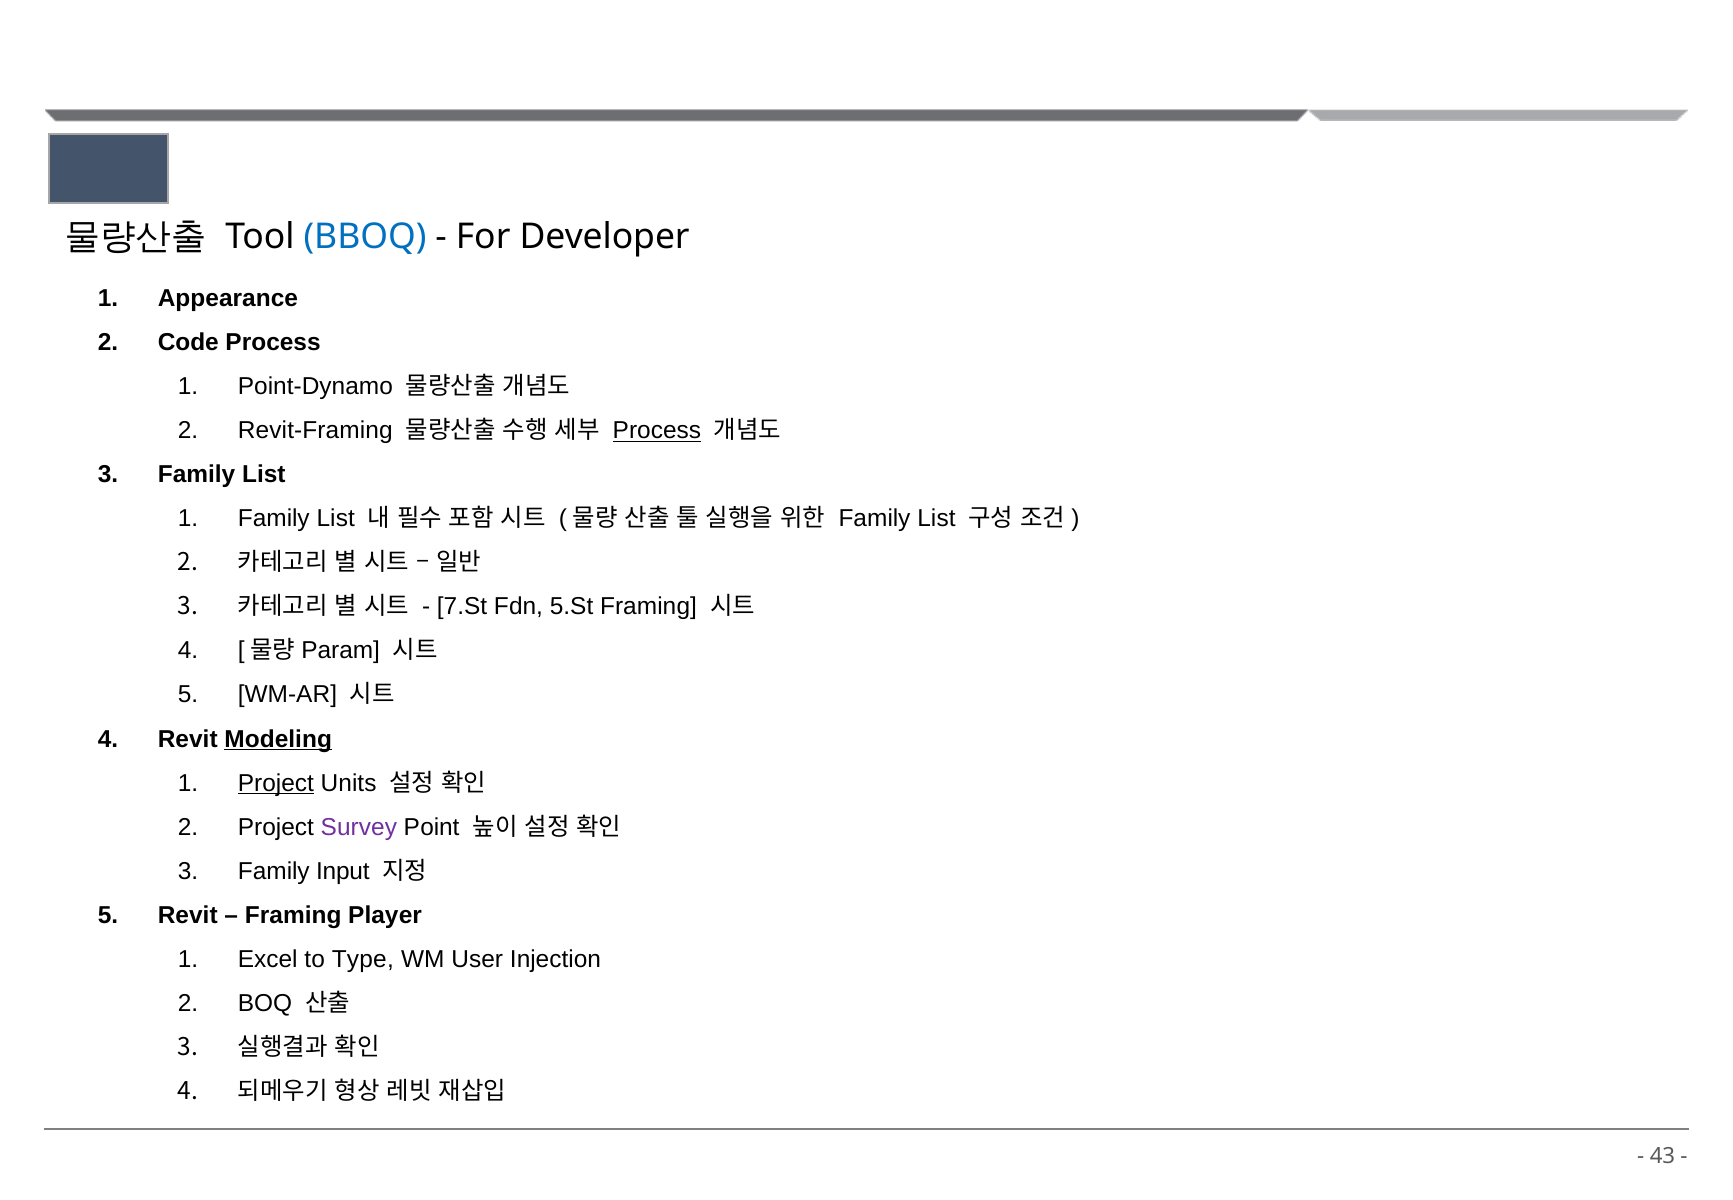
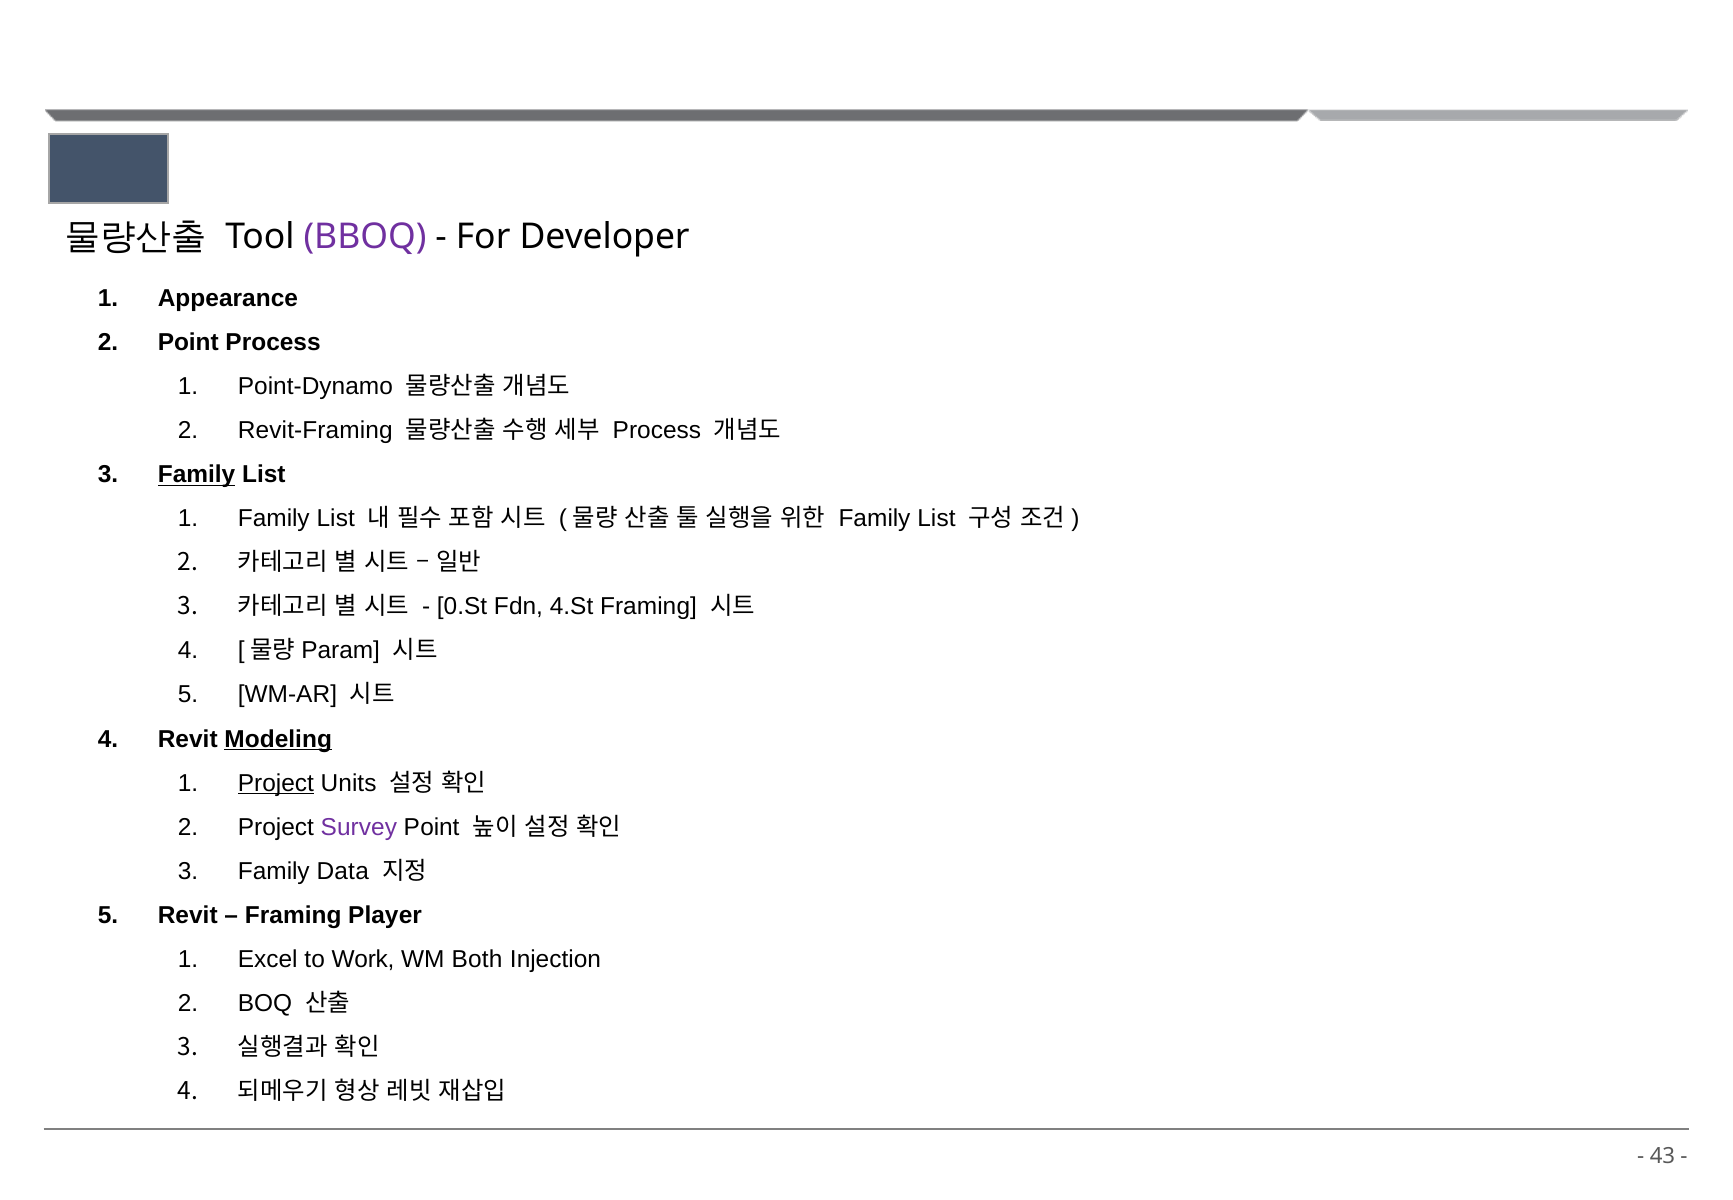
BBOQ colour: blue -> purple (365, 237)
Code: Code -> Point (188, 343)
Process underline: present -> none (657, 431)
Family underline: none -> present (197, 475)
7.St: 7.St -> 0.St (462, 607)
5.St: 5.St -> 4.St (572, 607)
Input: Input -> Data (343, 871)
Type: Type -> Work (363, 959)
User: User -> Both (477, 959)
